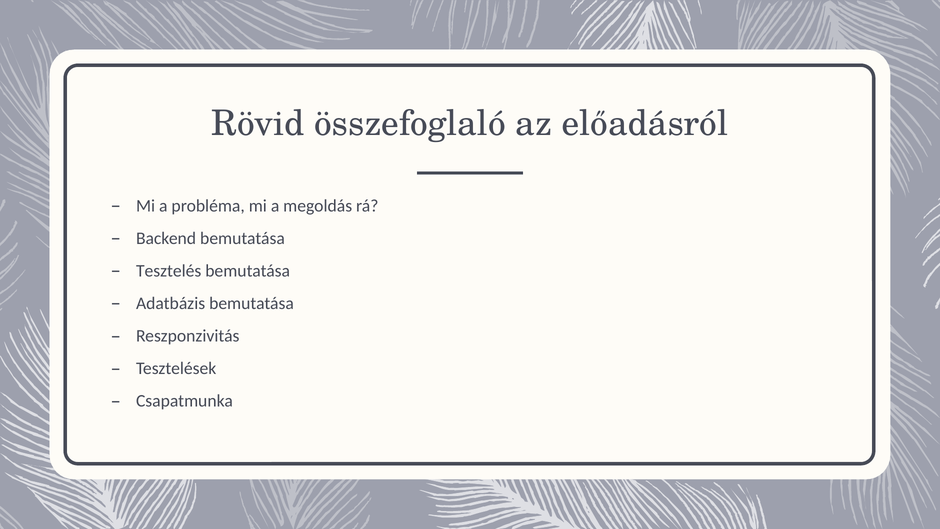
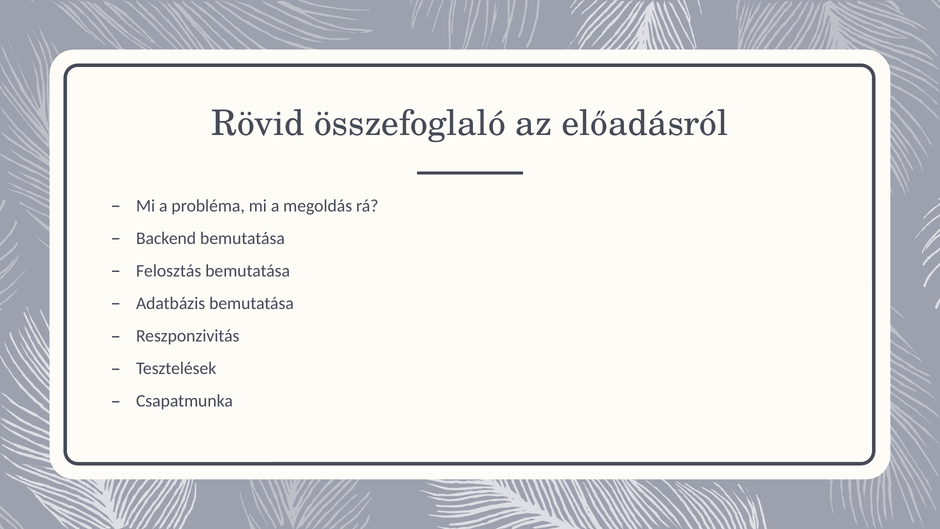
Tesztelés: Tesztelés -> Felosztás (169, 271)
